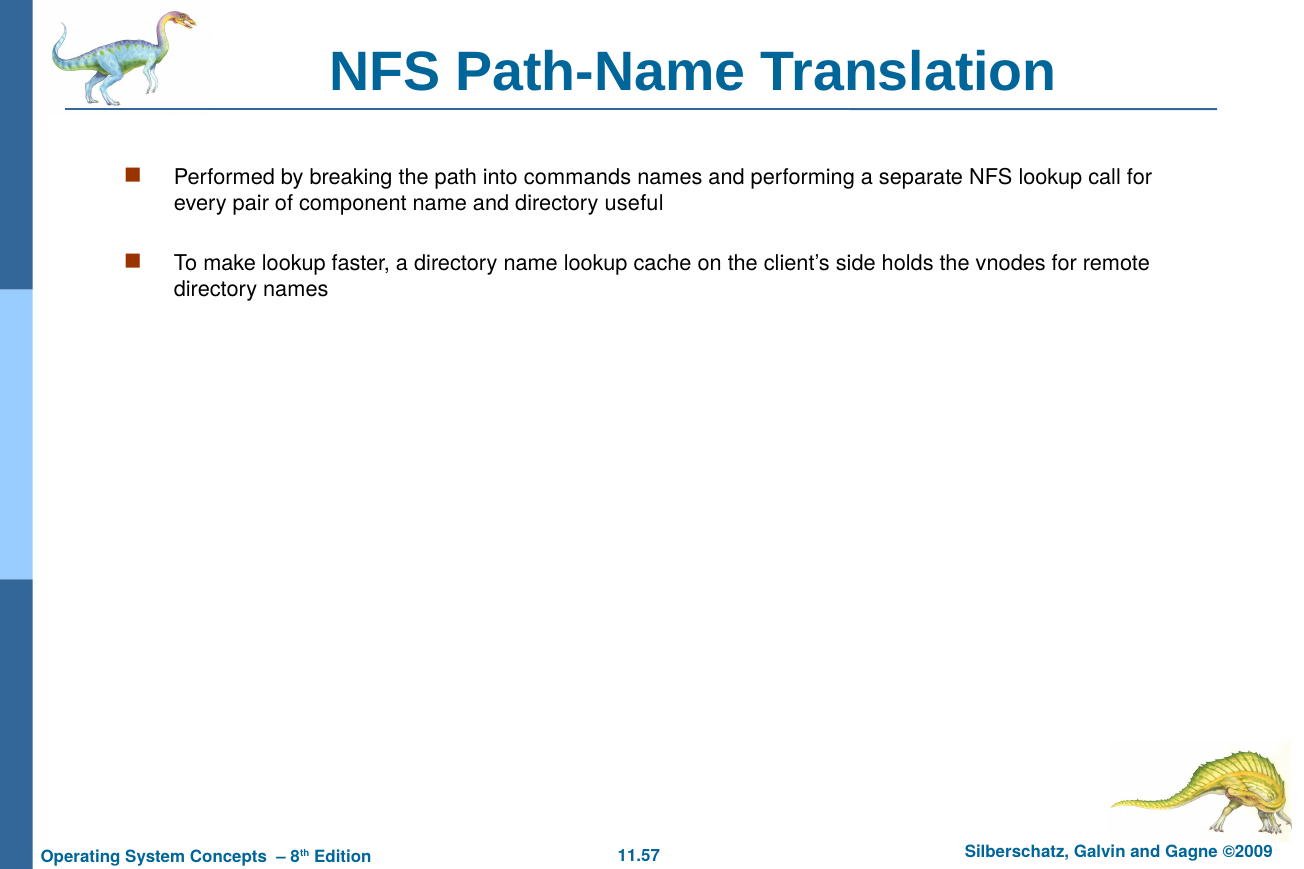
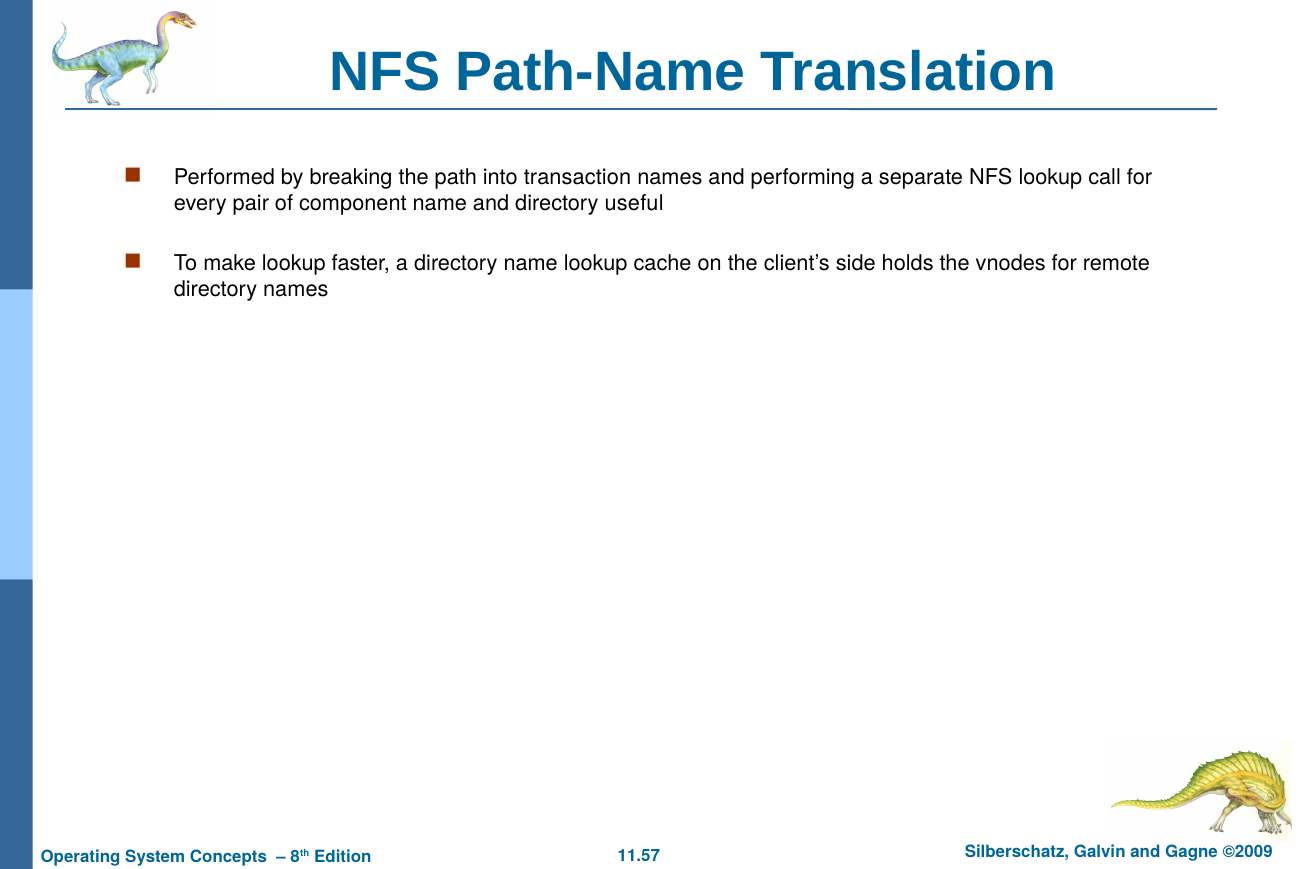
commands: commands -> transaction (577, 177)
